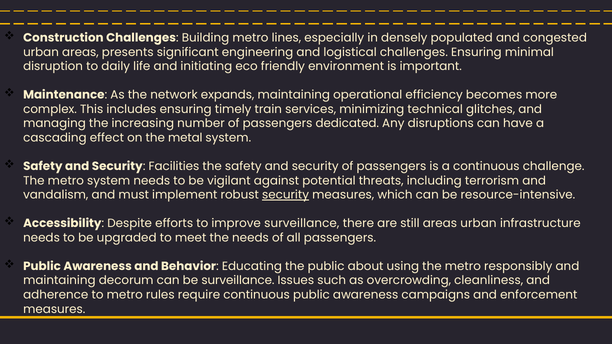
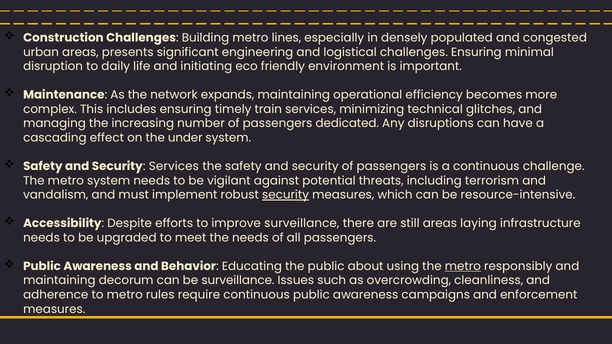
metal: metal -> under (185, 138)
Security Facilities: Facilities -> Services (174, 166)
areas urban: urban -> laying (478, 224)
metro underline: none -> present (463, 266)
